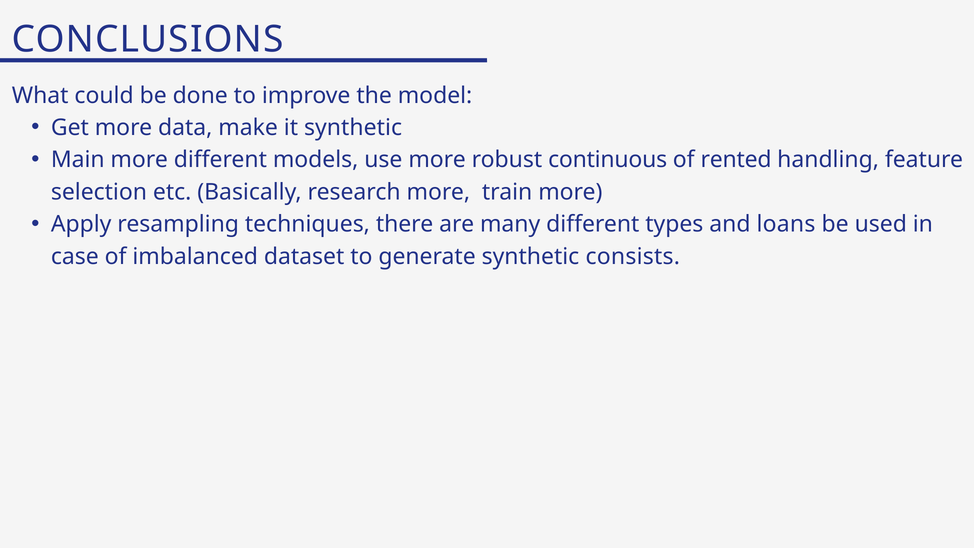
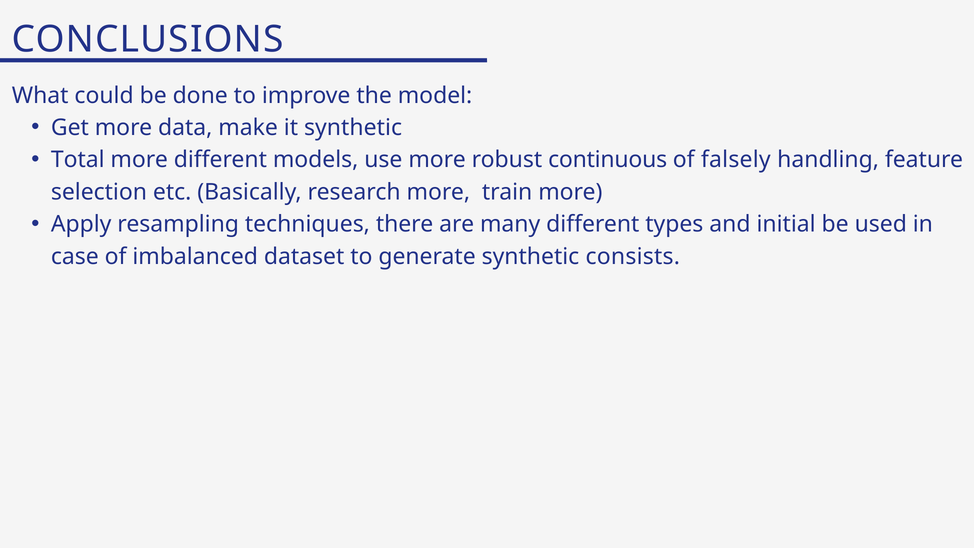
Main: Main -> Total (78, 160)
rented: rented -> falsely (736, 160)
loans: loans -> initial (786, 224)
